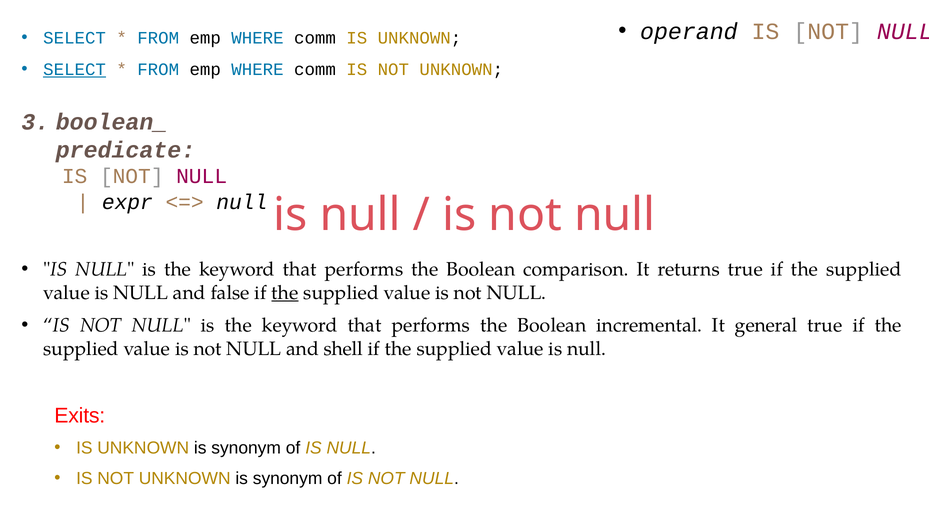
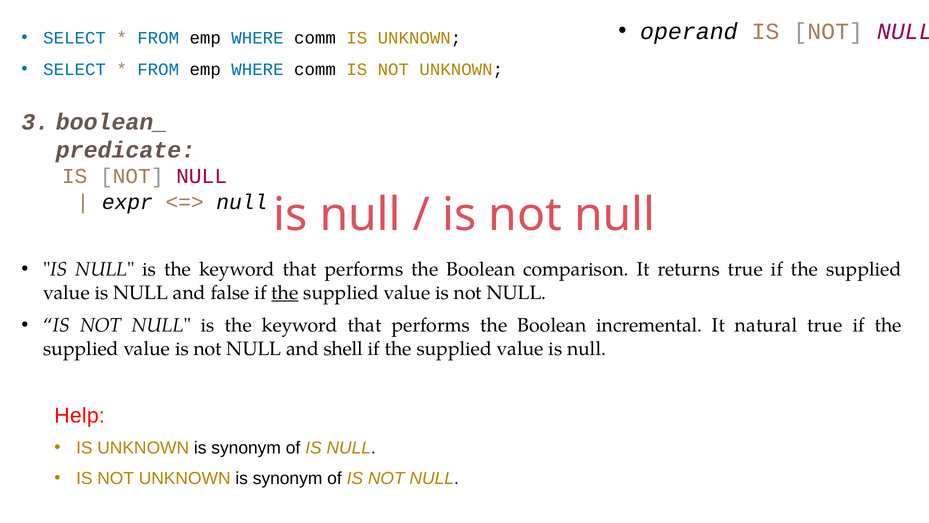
SELECT underline: present -> none (75, 69)
general: general -> natural (766, 325)
Exits: Exits -> Help (80, 416)
